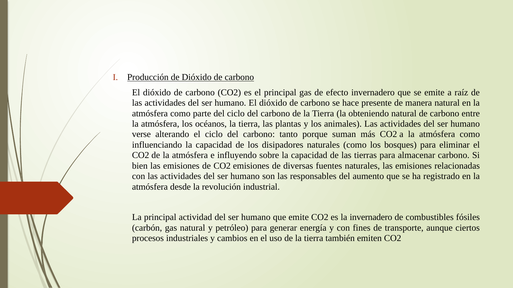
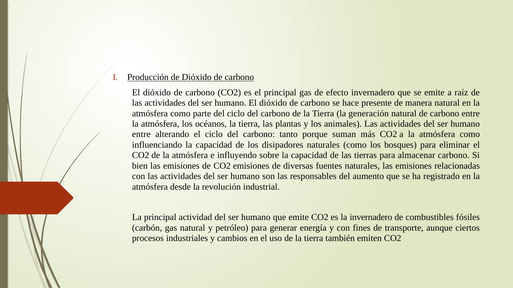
obteniendo: obteniendo -> generación (369, 114)
verse: verse -> entre (141, 135)
